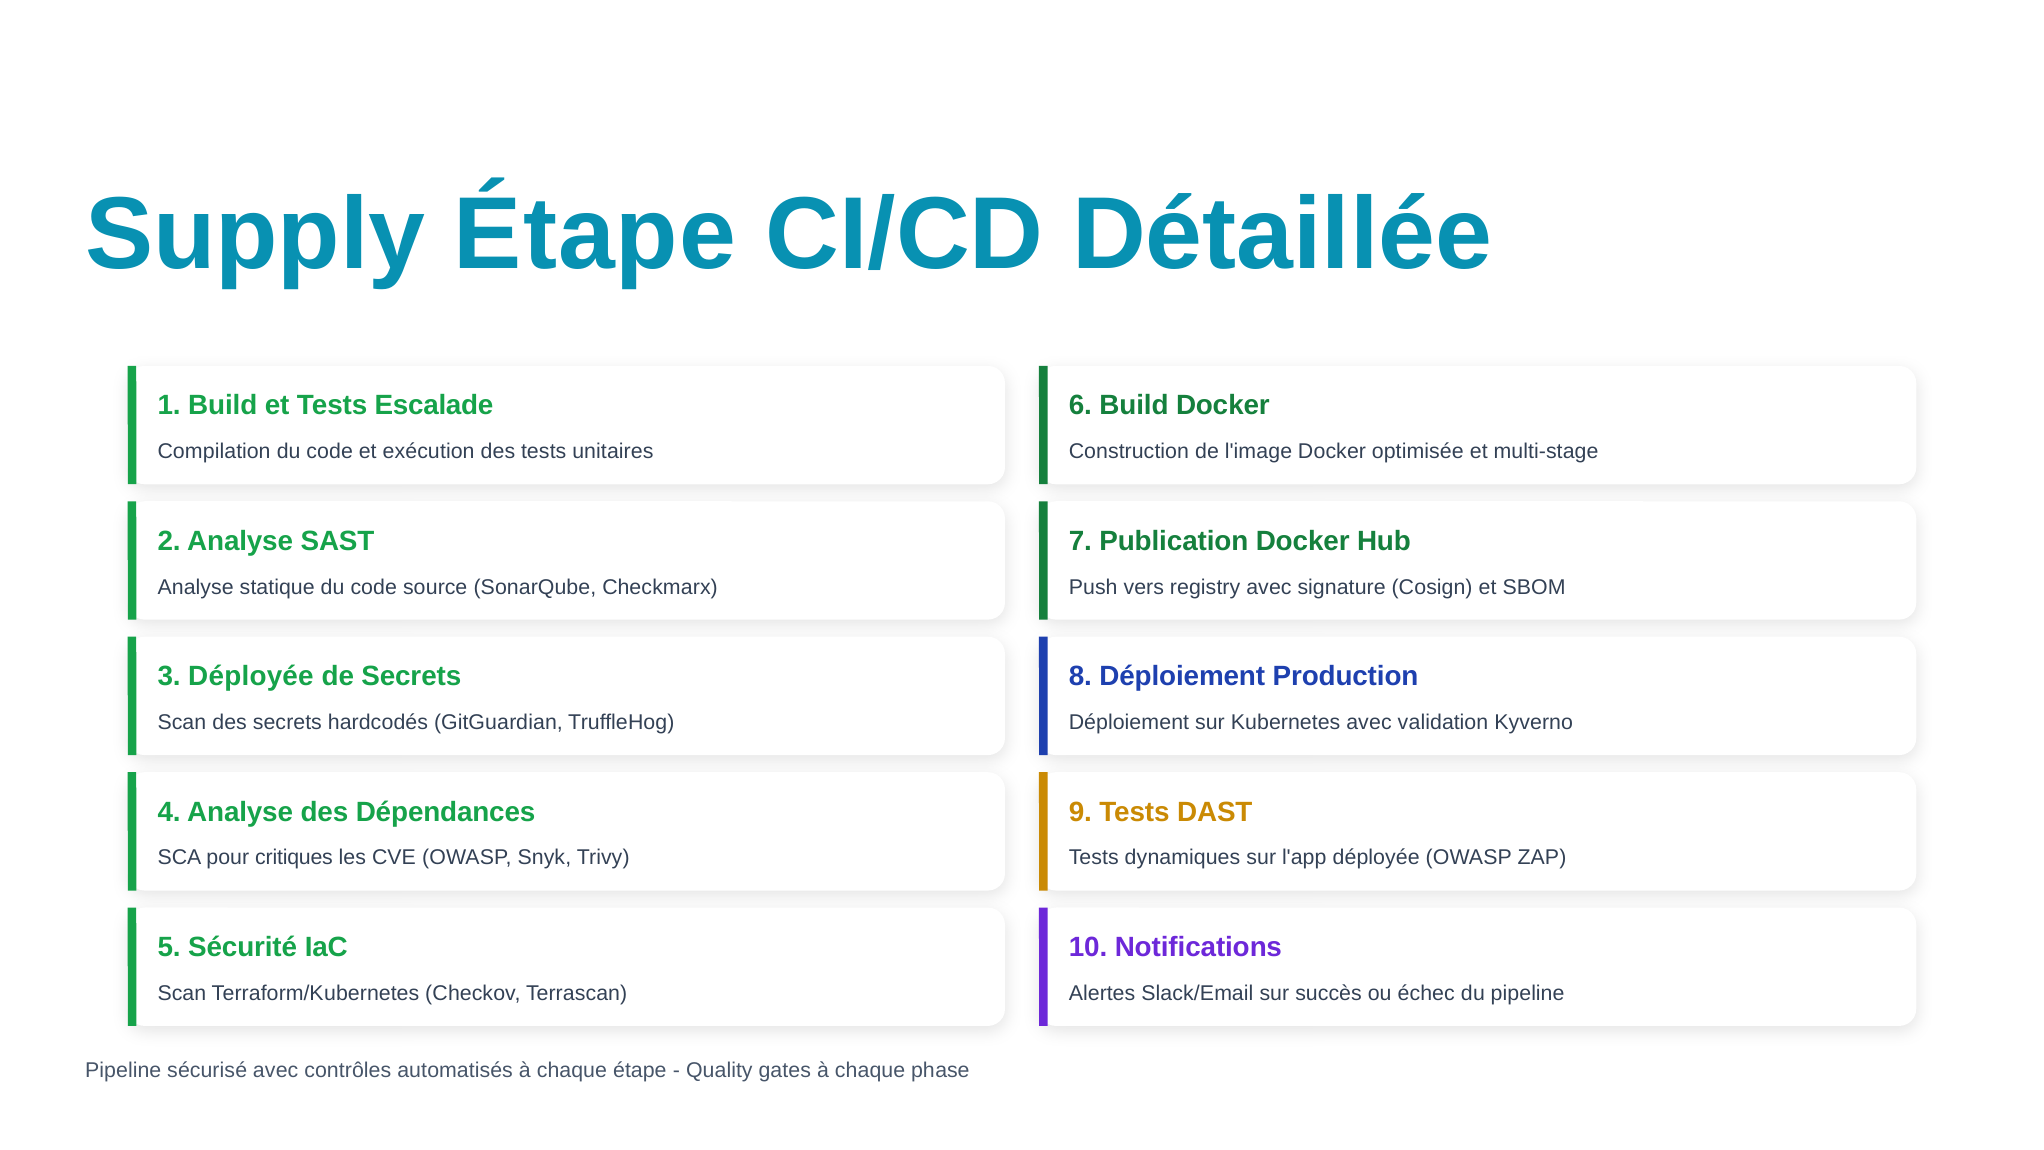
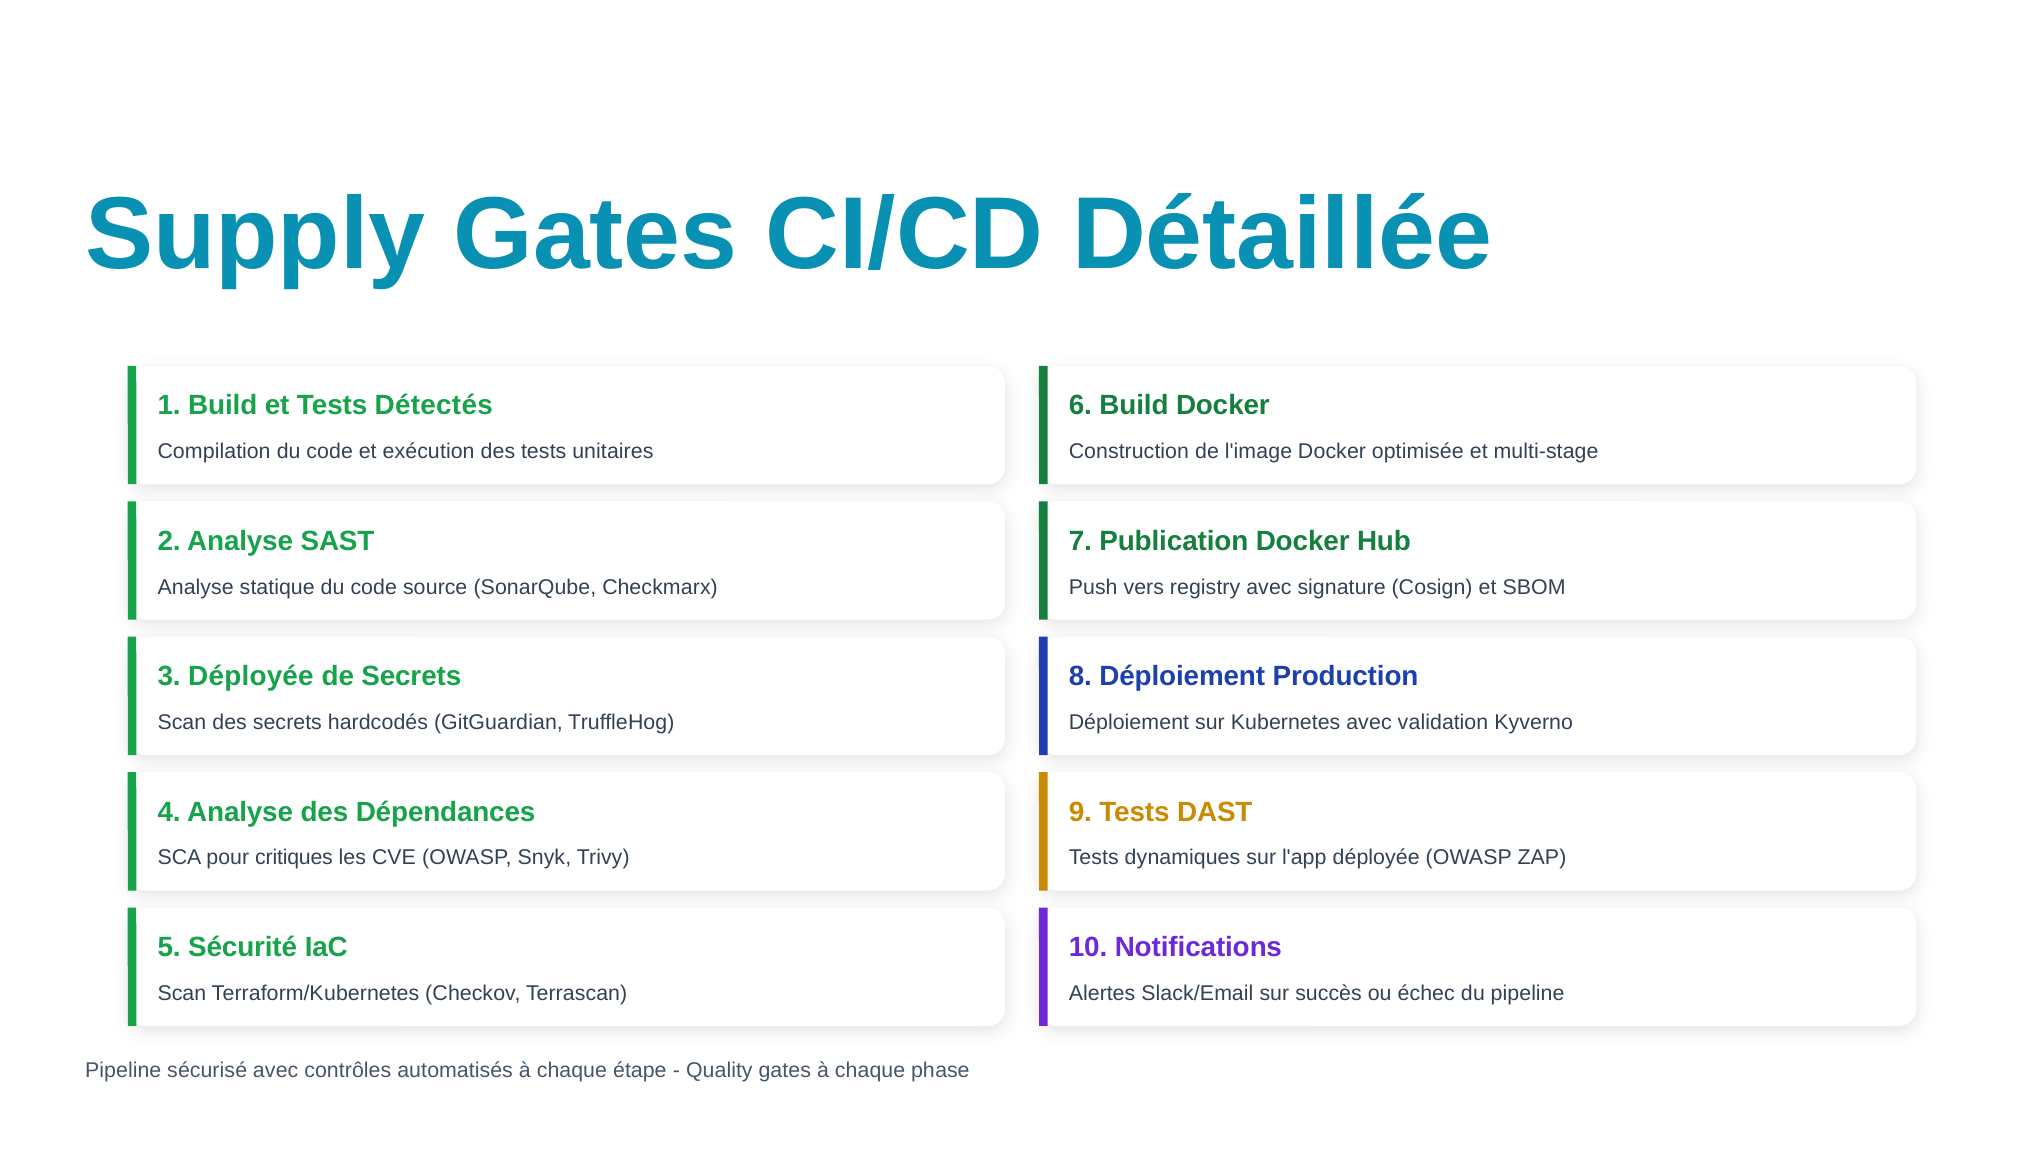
Supply Étape: Étape -> Gates (596, 235)
Escalade: Escalade -> Détectés (434, 406)
